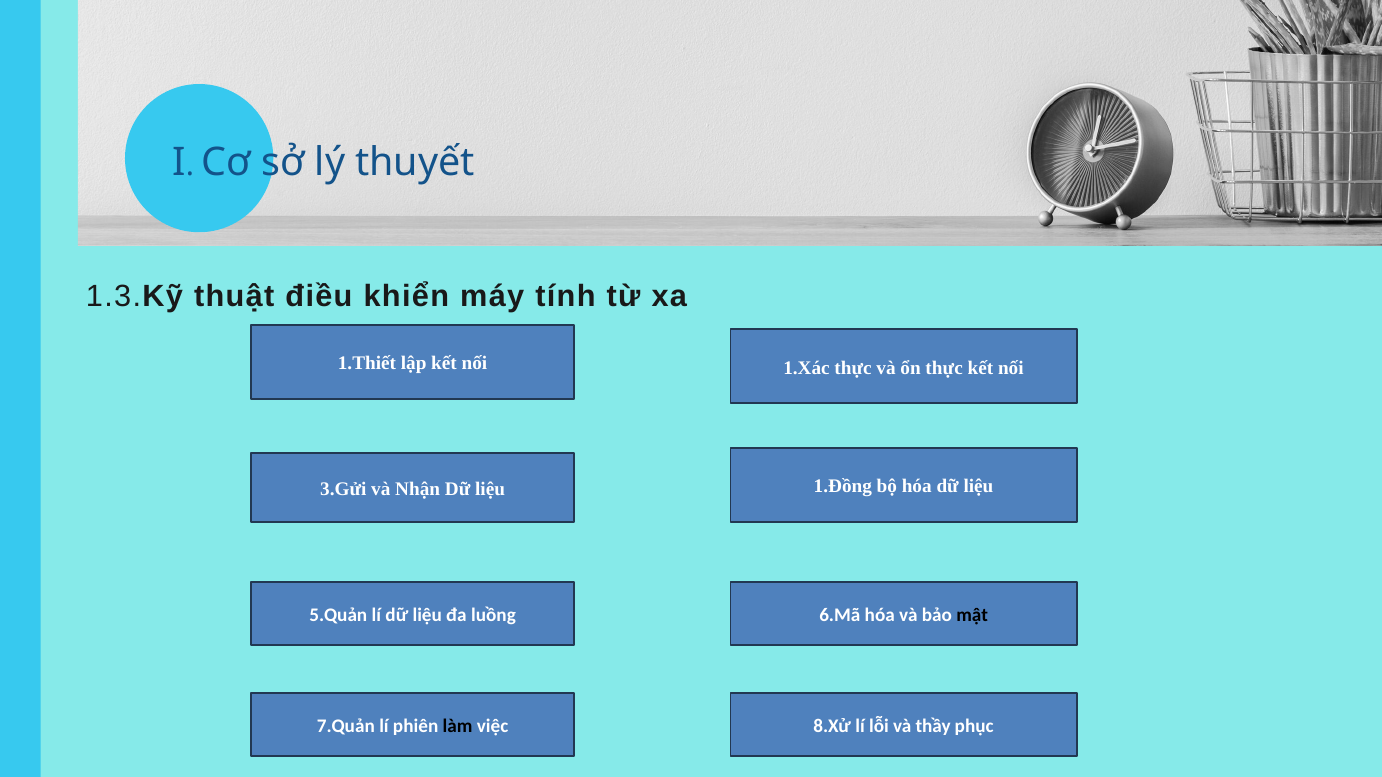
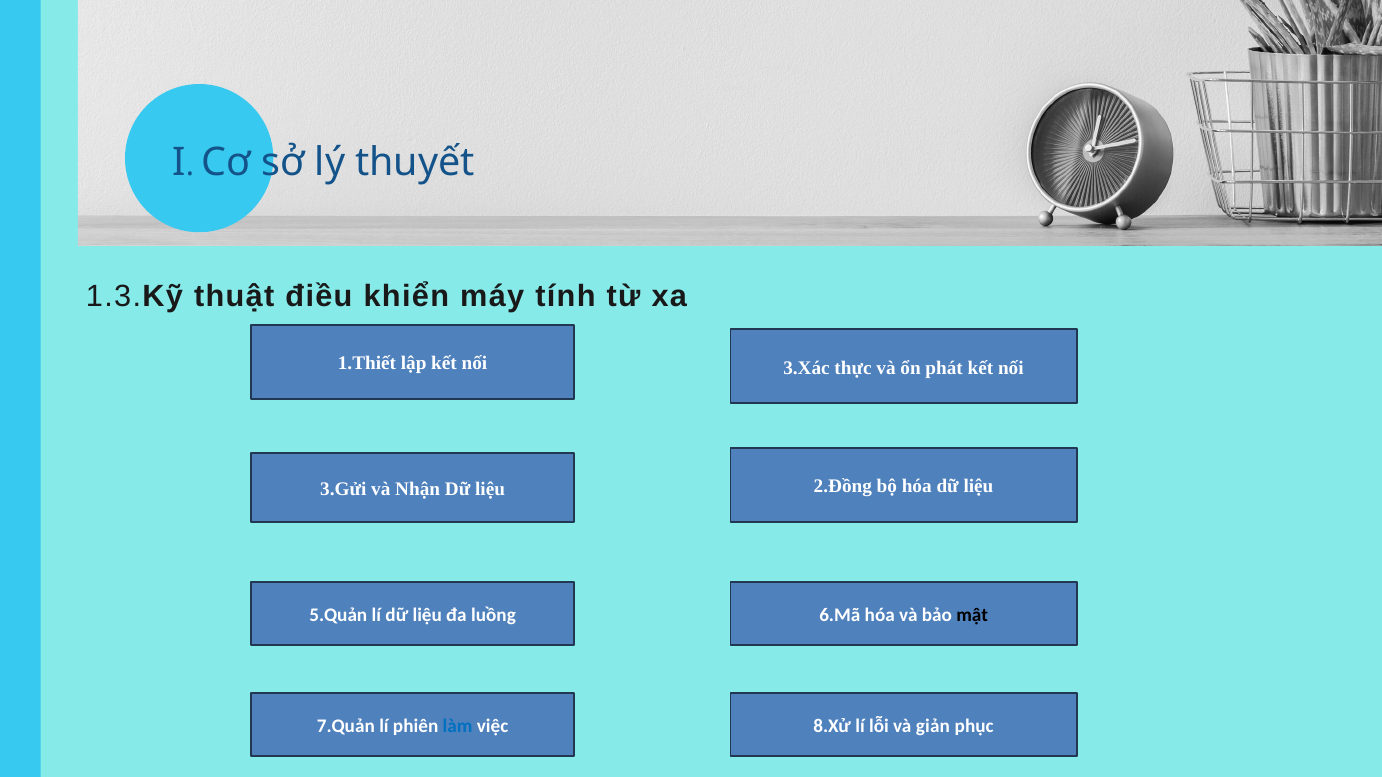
1.Xác: 1.Xác -> 3.Xác (806, 368)
ổn thực: thực -> phát (944, 368)
1.Đồng: 1.Đồng -> 2.Đồng (843, 486)
làm colour: black -> blue (458, 726)
thầy: thầy -> giản (933, 726)
